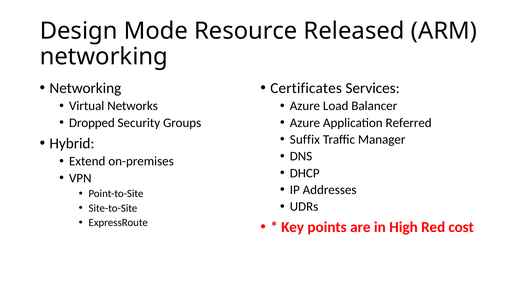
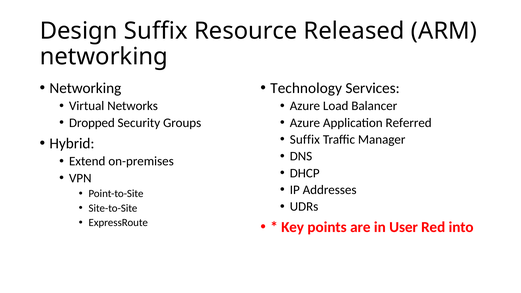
Design Mode: Mode -> Suffix (156, 31)
Certificates: Certificates -> Technology (306, 88)
High: High -> User (404, 227)
cost: cost -> into (461, 227)
